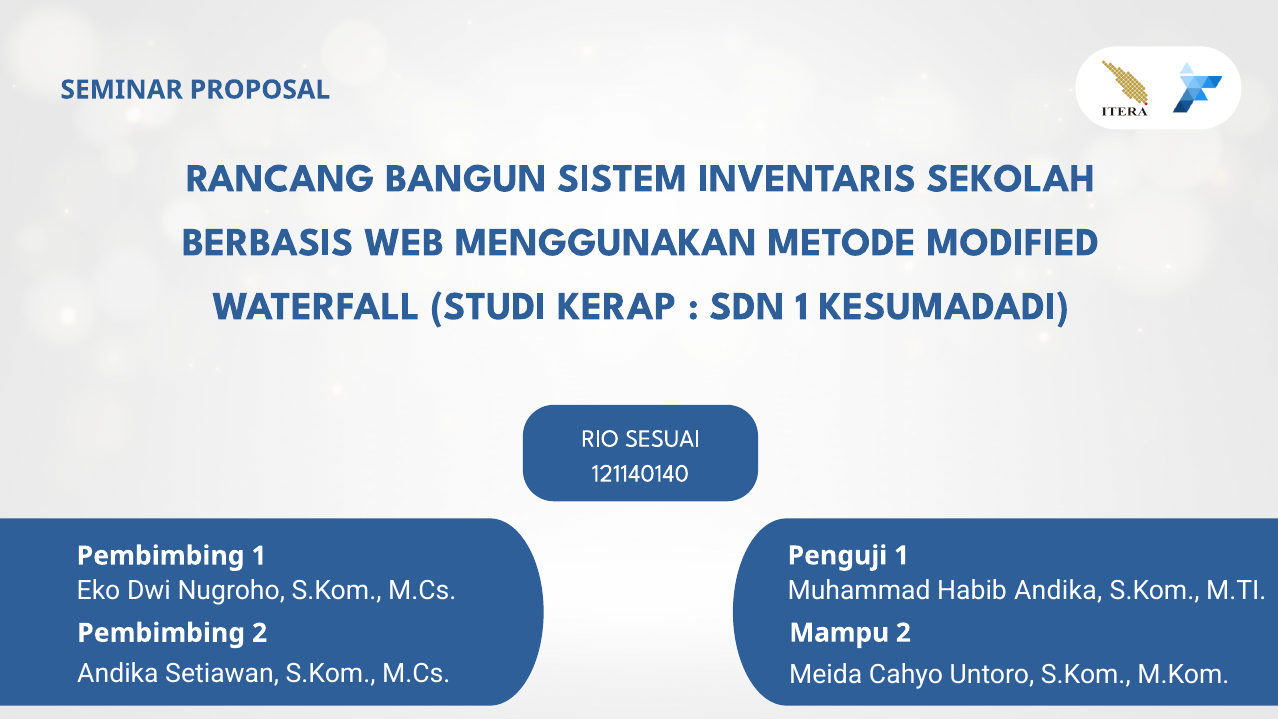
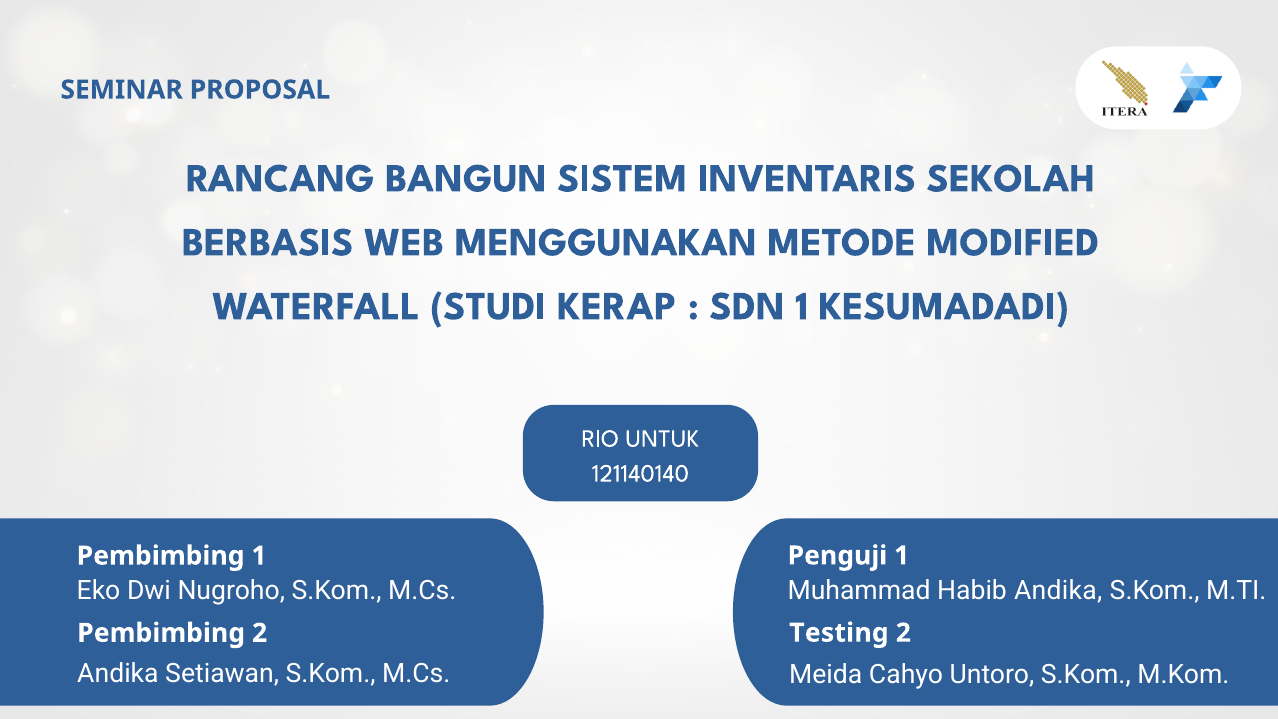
SESUAI: SESUAI -> UNTUK (662, 438)
Mampu: Mampu -> Testing (839, 633)
